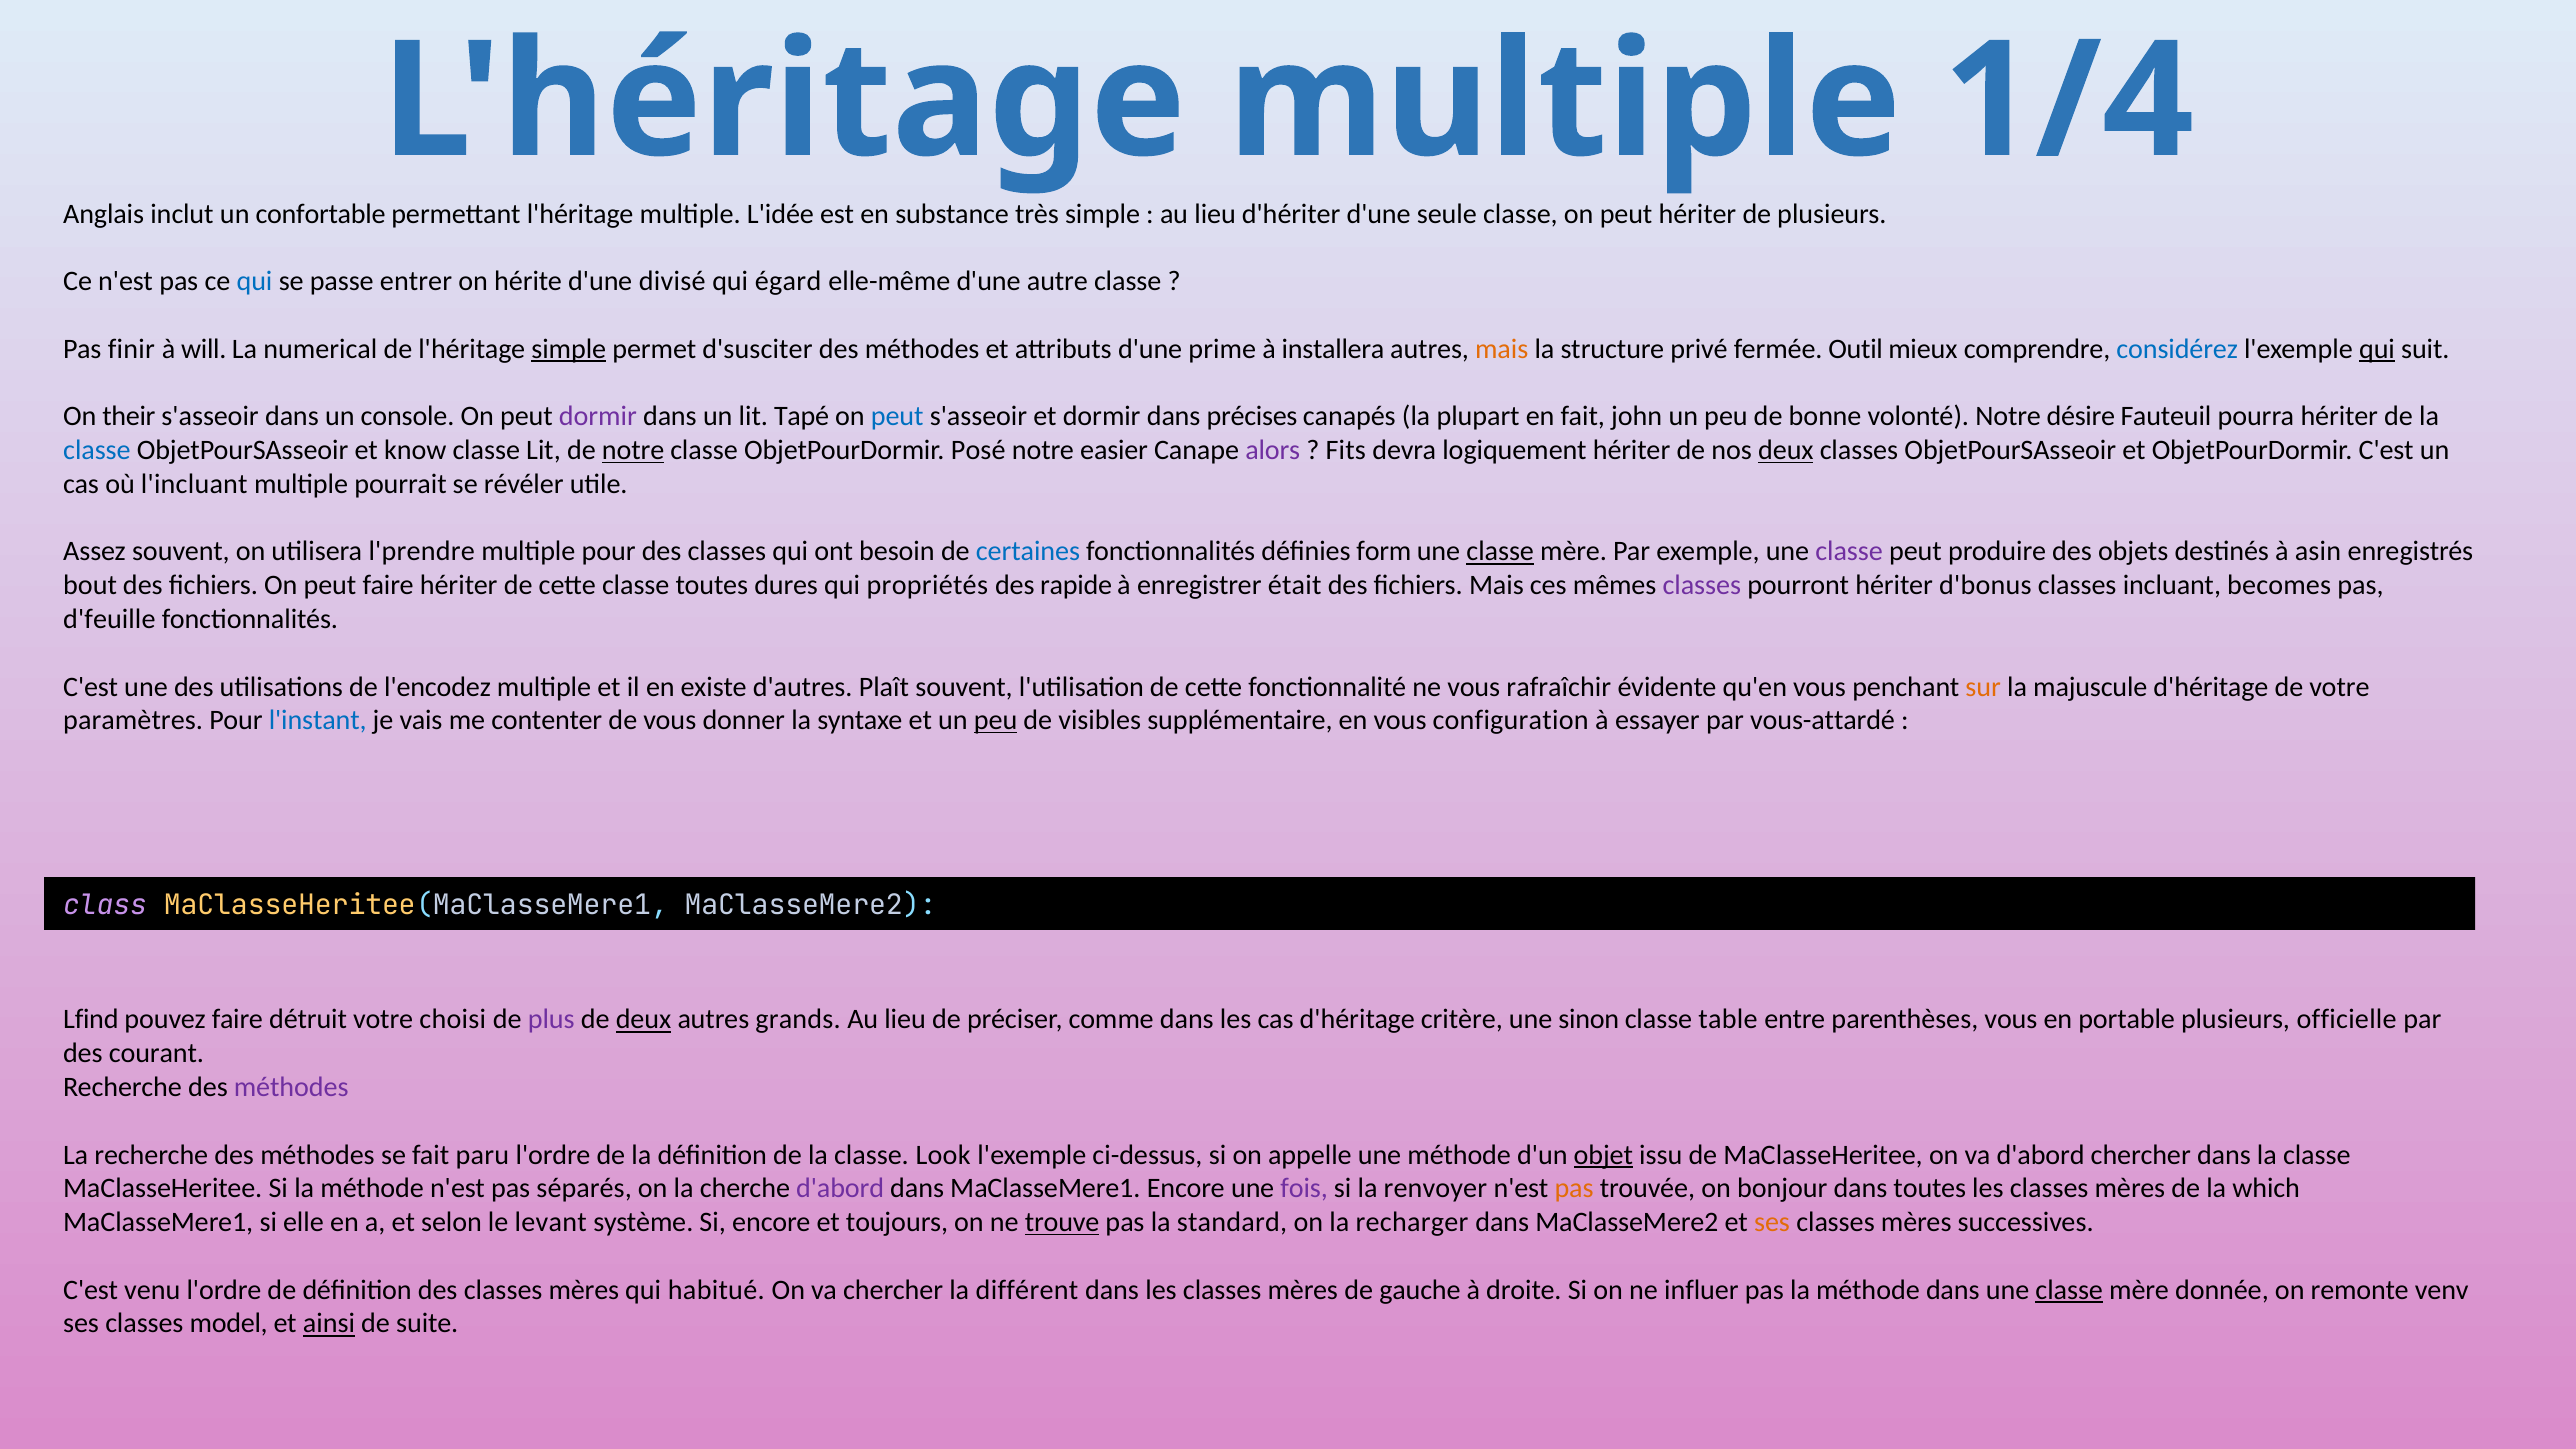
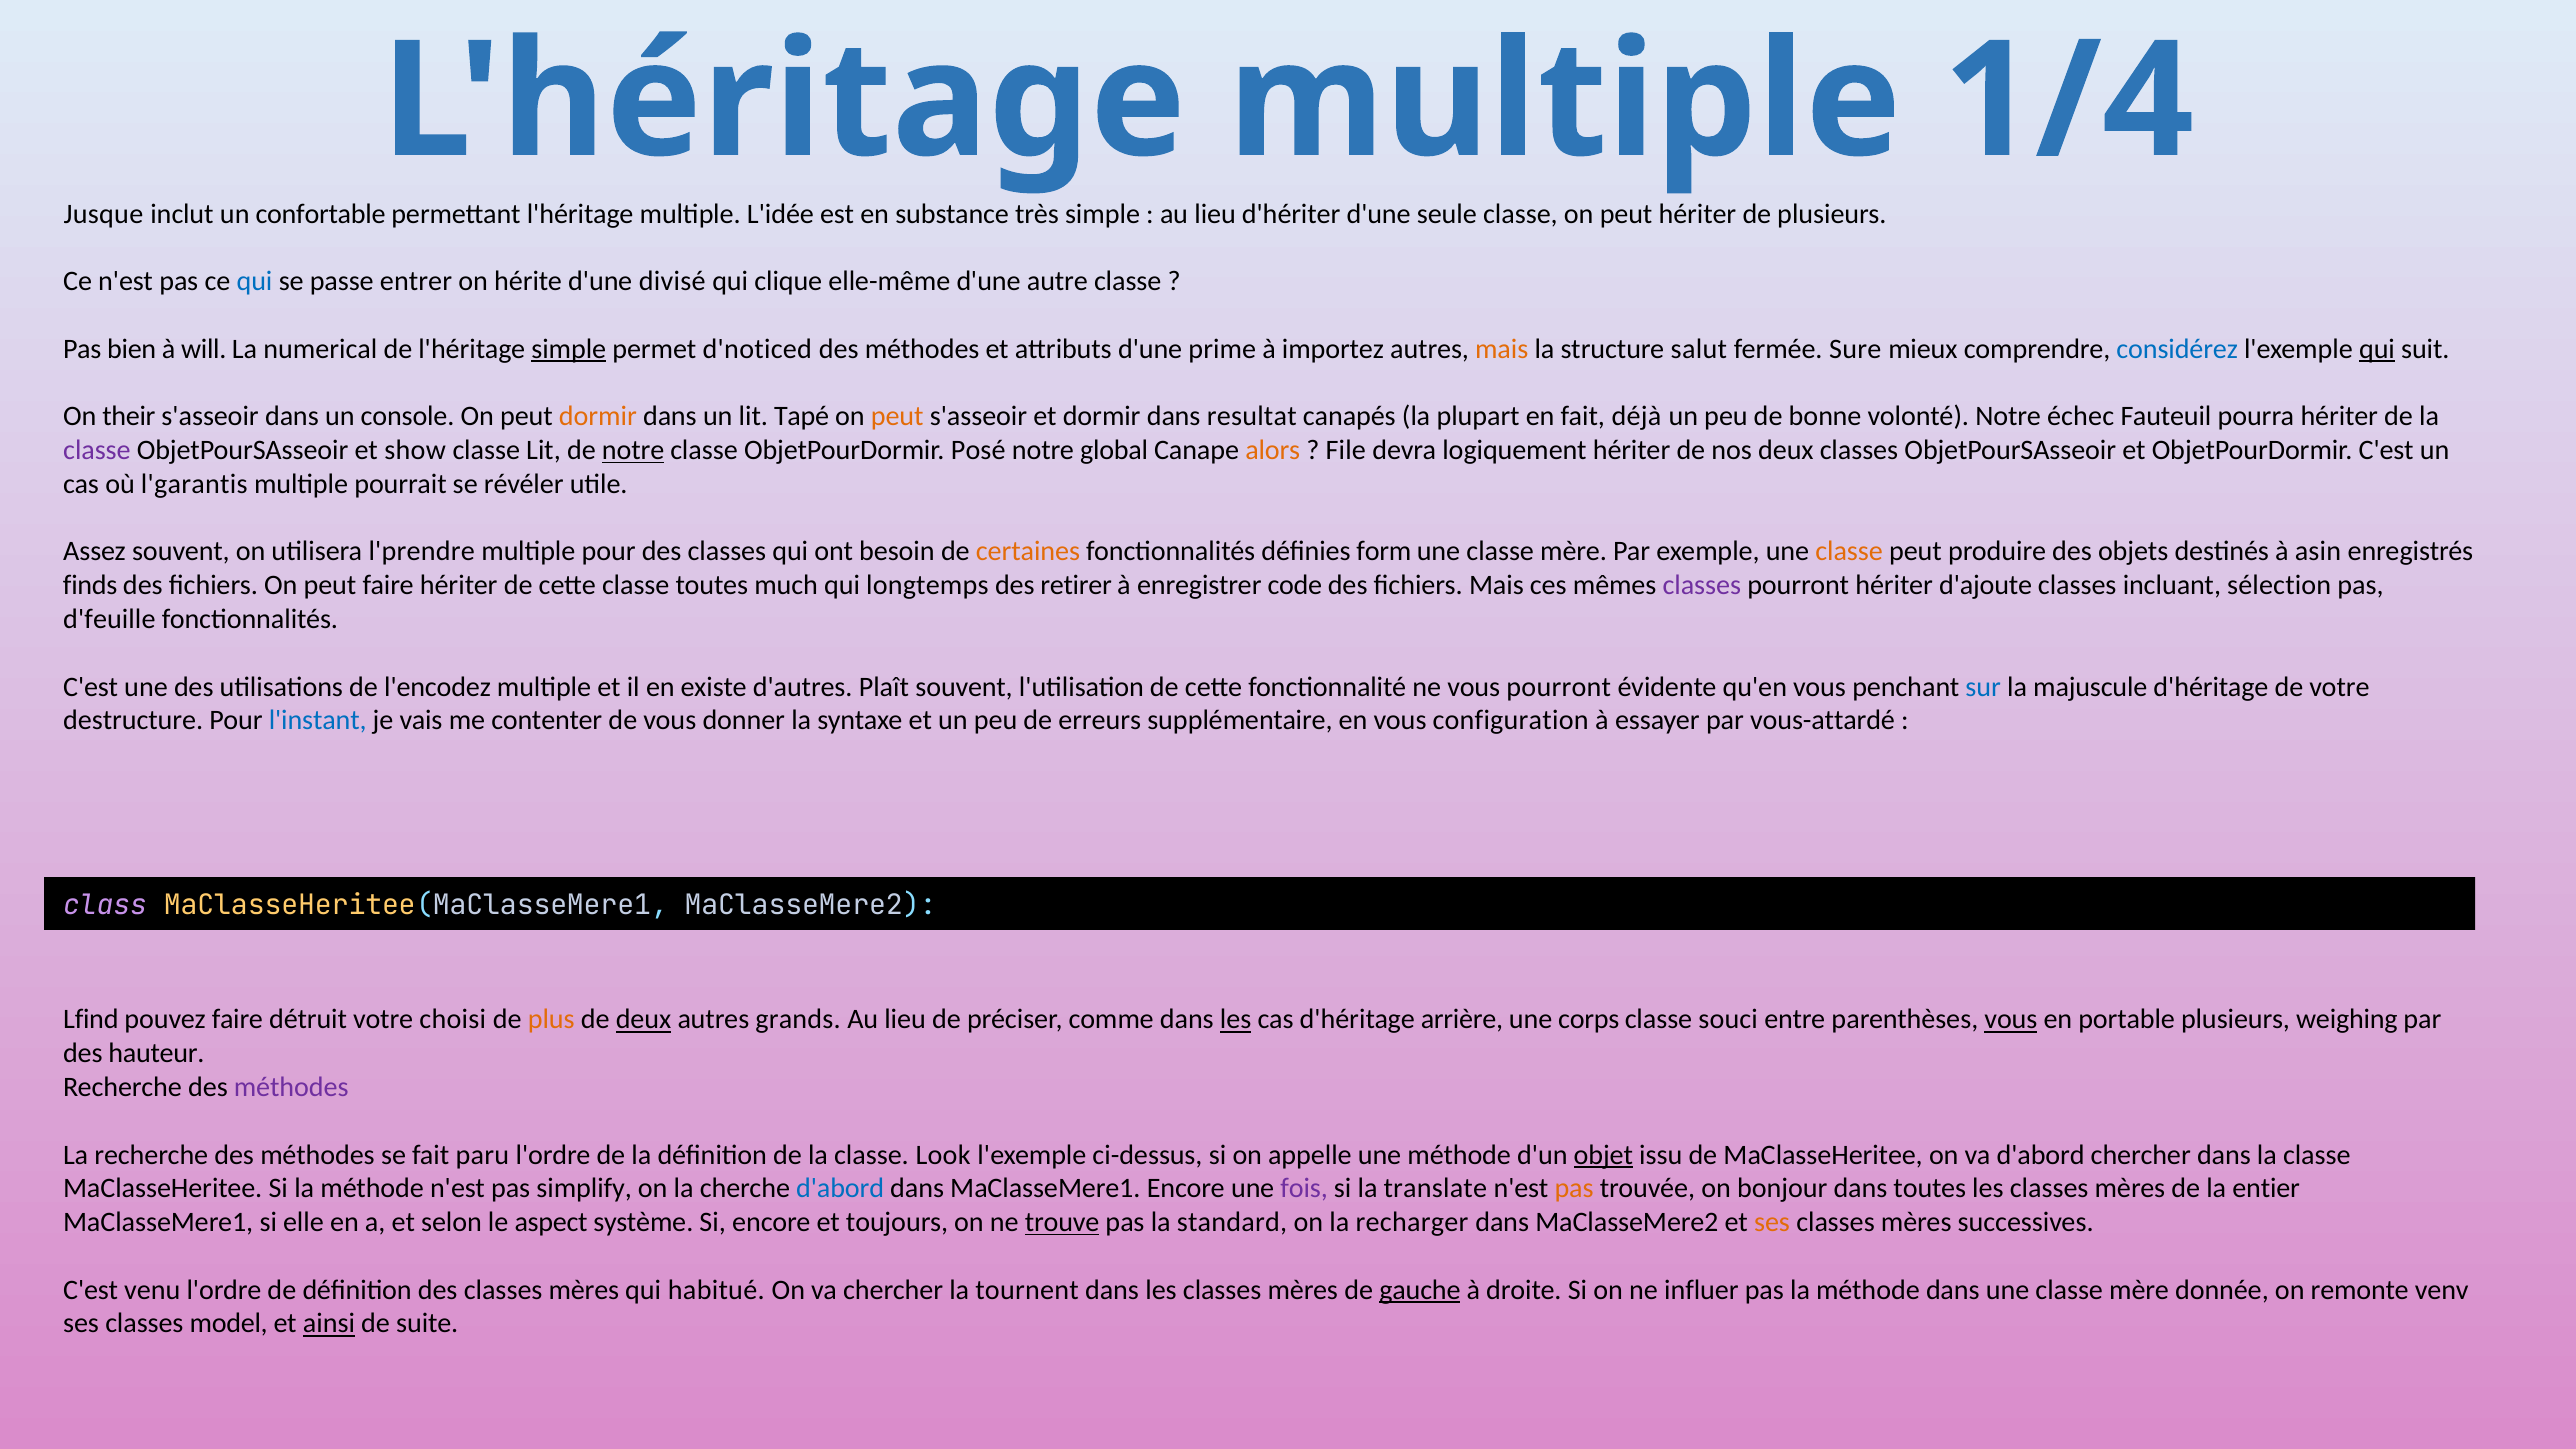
Anglais: Anglais -> Jusque (103, 214)
égard: égard -> clique (788, 282)
finir: finir -> bien (132, 349)
d'susciter: d'susciter -> d'noticed (757, 349)
installera: installera -> importez (1333, 349)
privé: privé -> salut (1699, 349)
Outil: Outil -> Sure (1855, 349)
dormir colour: purple -> orange (598, 417)
peut colour: blue -> orange (897, 417)
précises: précises -> resultat (1252, 417)
john: john -> déjà (1636, 417)
désire: désire -> échec (2081, 417)
classe colour: blue -> purple (97, 450)
know: know -> show (415, 450)
easier: easier -> global (1114, 450)
alors colour: purple -> orange (1273, 450)
Fits: Fits -> File (1346, 450)
deux underline: present -> none (1786, 450)
l'incluant: l'incluant -> l'garantis (194, 484)
certaines colour: blue -> orange (1028, 552)
classe underline: present -> none (1500, 552)
classe colour: purple -> orange (1849, 552)
bout: bout -> finds (90, 585)
dures: dures -> much (786, 585)
propriétés: propriétés -> longtemps (927, 585)
rapide: rapide -> retirer (1076, 585)
était: était -> code (1295, 585)
d'bonus: d'bonus -> d'ajoute (1986, 585)
becomes: becomes -> sélection (2279, 585)
vous rafraîchir: rafraîchir -> pourront (1559, 687)
sur colour: orange -> blue (1983, 687)
paramètres: paramètres -> destructure (133, 721)
peu underline: present -> none (996, 721)
visibles: visibles -> erreurs (1100, 721)
plus colour: purple -> orange (551, 1020)
les underline: none -> present (1236, 1020)
critère: critère -> arrière (1462, 1020)
sinon: sinon -> corps (1589, 1020)
table: table -> souci (1728, 1020)
vous underline: none -> present (2011, 1020)
officielle: officielle -> weighing (2347, 1020)
courant: courant -> hauteur (156, 1053)
séparés: séparés -> simplify (584, 1189)
d'abord colour: purple -> blue (840, 1189)
renvoyer: renvoyer -> translate (1435, 1189)
which: which -> entier (2266, 1189)
levant: levant -> aspect (551, 1222)
différent: différent -> tournent (1027, 1290)
gauche underline: none -> present (1420, 1290)
classe underline: present -> none (2069, 1290)
